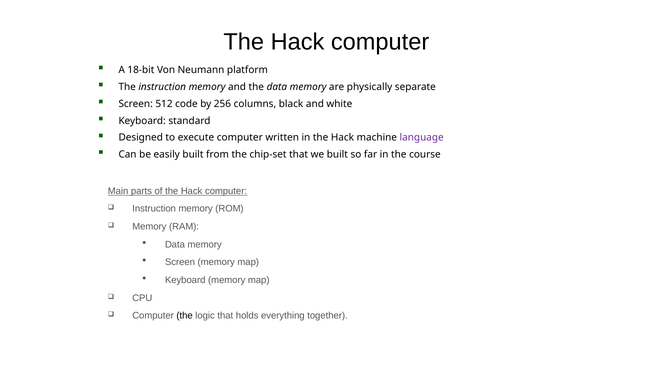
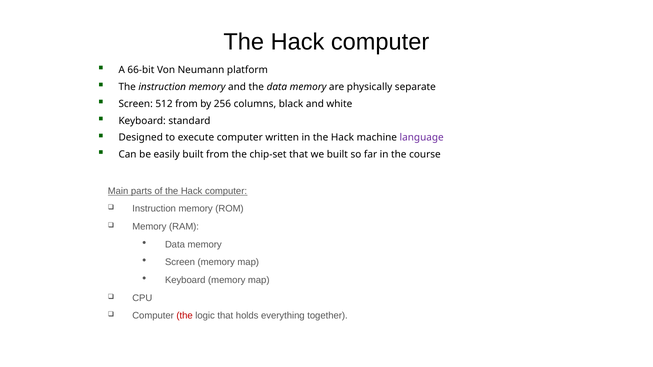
18-bit: 18-bit -> 66-bit (141, 70)
512 code: code -> from (186, 104)
the colour: black -> red (185, 316)
